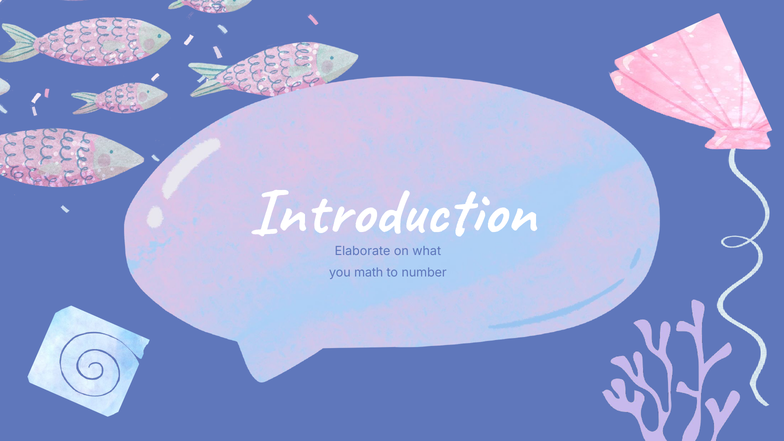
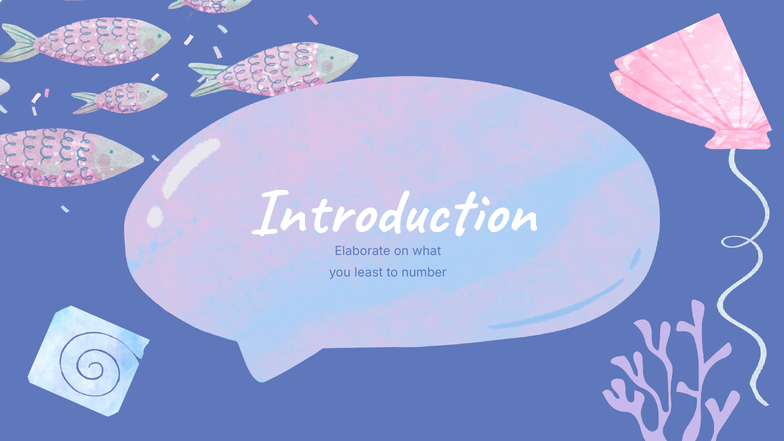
math: math -> least (369, 273)
